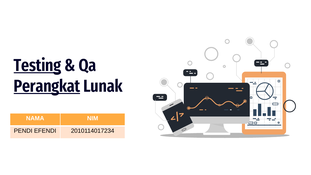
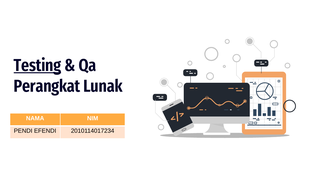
Perangkat underline: present -> none (47, 86)
